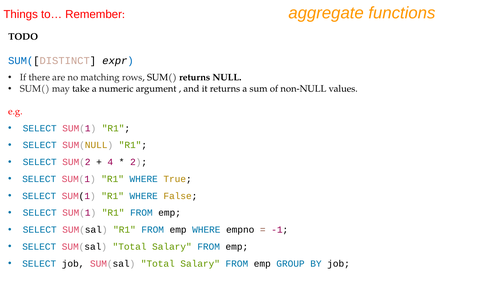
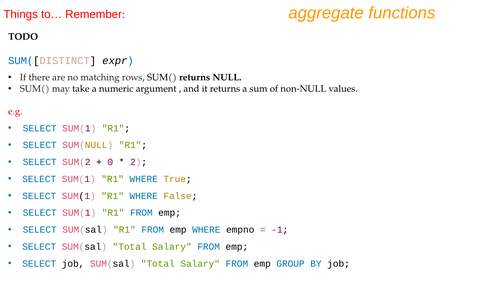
4: 4 -> 0 (110, 162)
